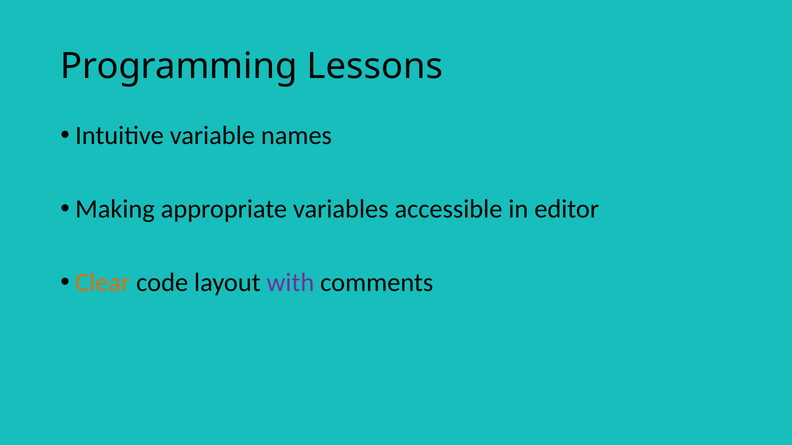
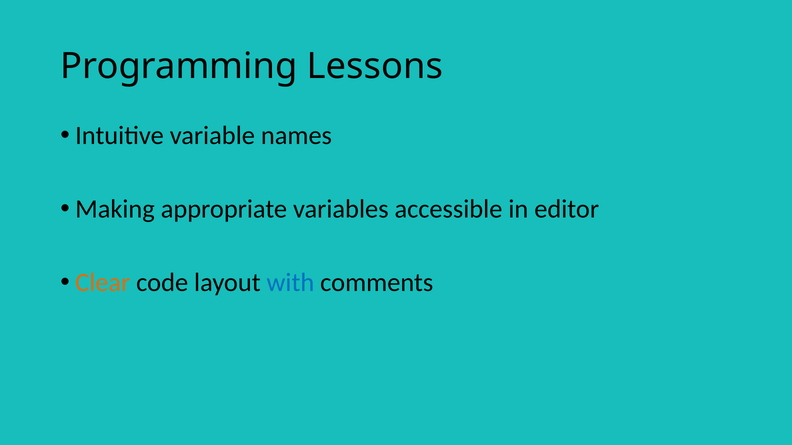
with colour: purple -> blue (290, 283)
